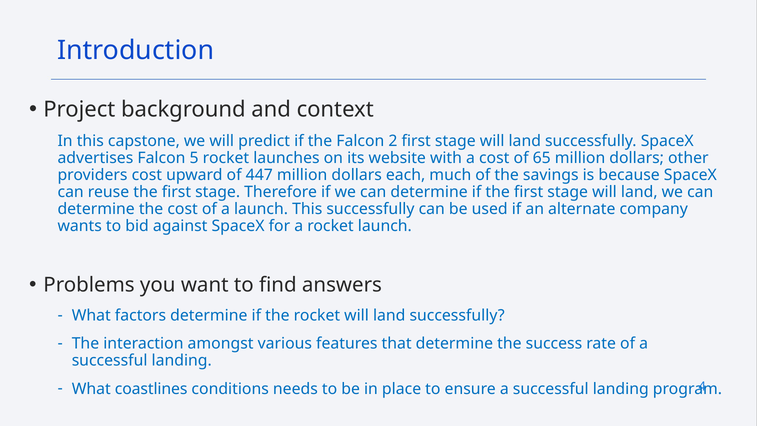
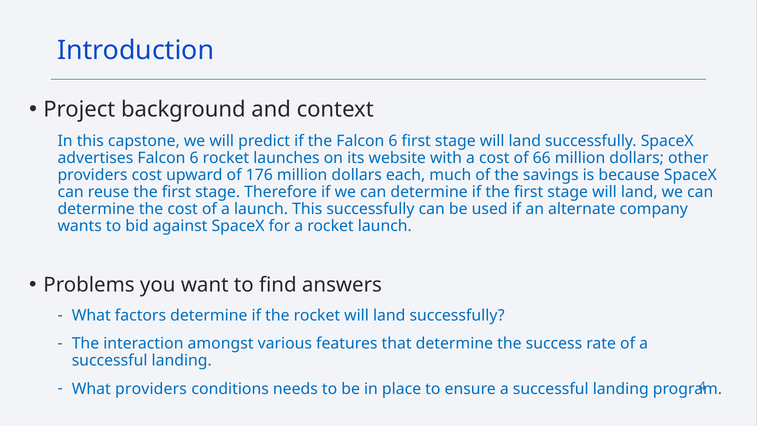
the Falcon 2: 2 -> 6 (393, 141)
advertises Falcon 5: 5 -> 6 (194, 158)
65: 65 -> 66 (542, 158)
447: 447 -> 176 (259, 175)
What coastlines: coastlines -> providers (151, 389)
